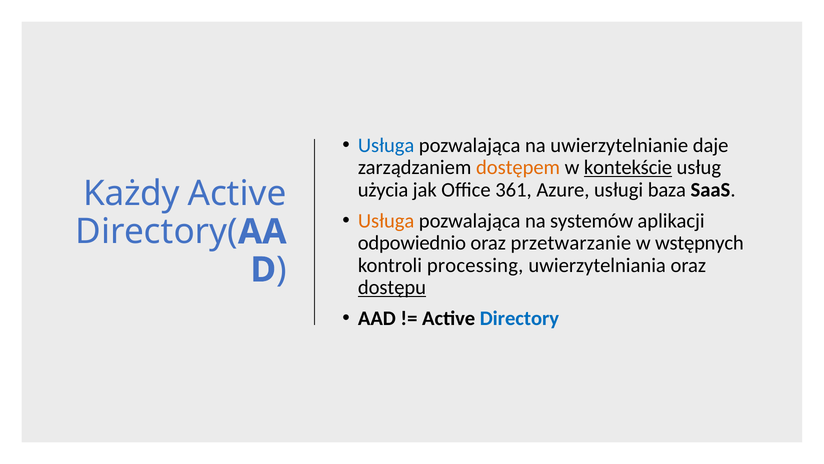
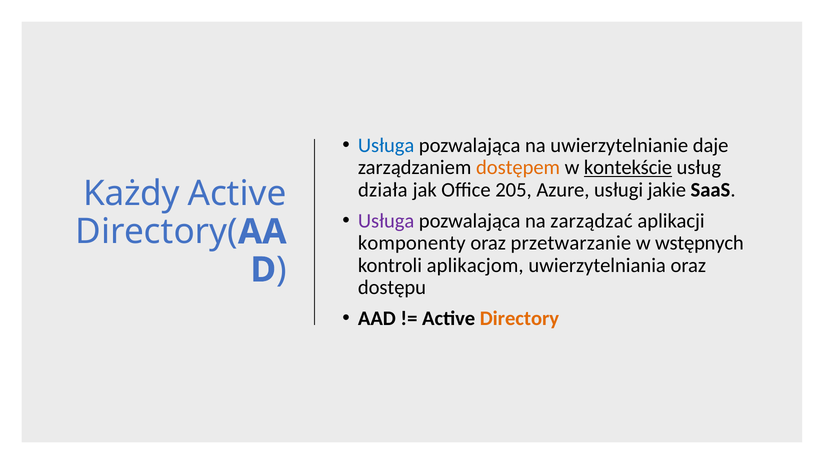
użycia: użycia -> działa (383, 190)
361: 361 -> 205 (514, 190)
baza: baza -> jakie (667, 190)
Usługa colour: orange -> purple (386, 220)
systemów: systemów -> zarządzać (591, 220)
odpowiednio: odpowiednio -> komponenty (412, 243)
processing: processing -> aplikacjom (475, 265)
dostępu underline: present -> none (392, 287)
Directory colour: blue -> orange (519, 318)
